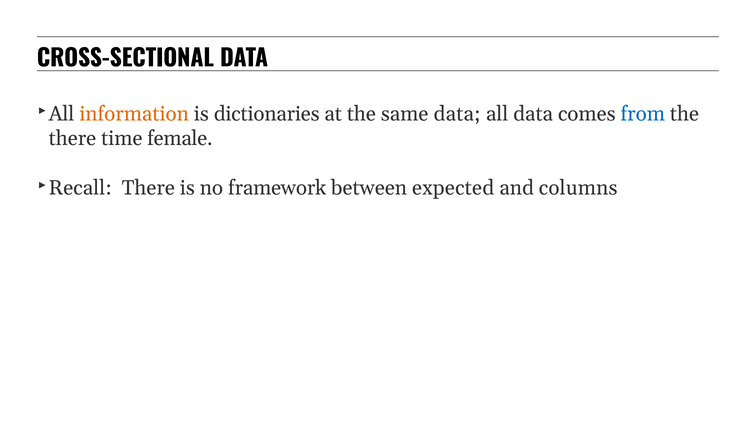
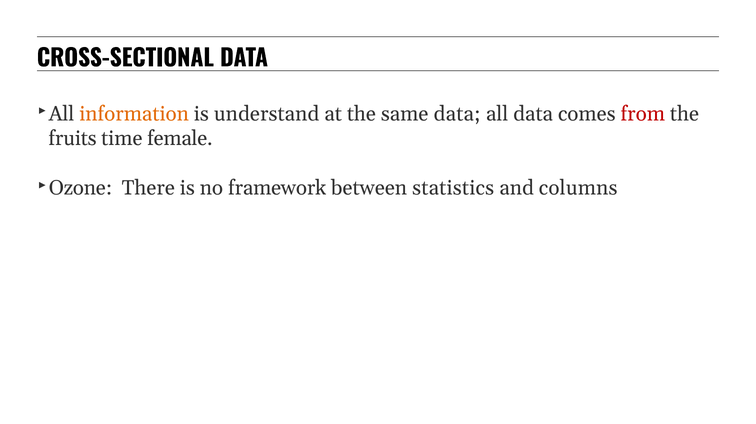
dictionaries: dictionaries -> understand (267, 114)
from colour: blue -> red (643, 114)
there: there -> fruits (73, 139)
Recall: Recall -> Ozone (80, 188)
expected: expected -> statistics (453, 188)
